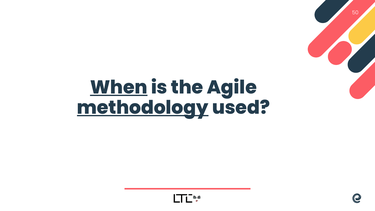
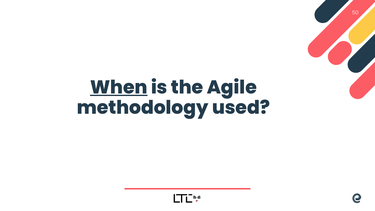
methodology underline: present -> none (143, 108)
